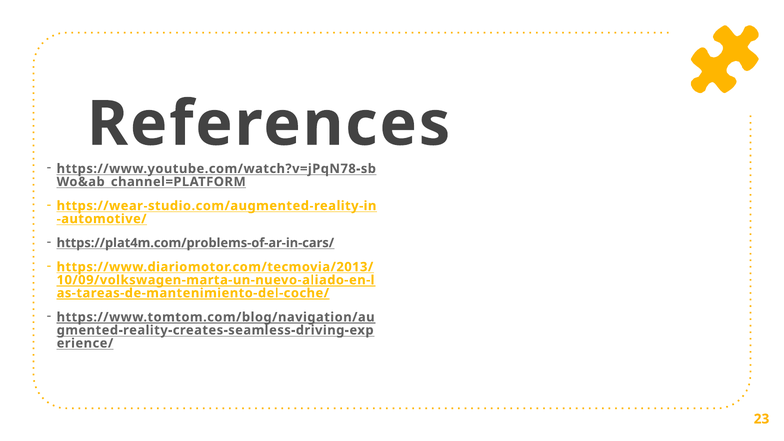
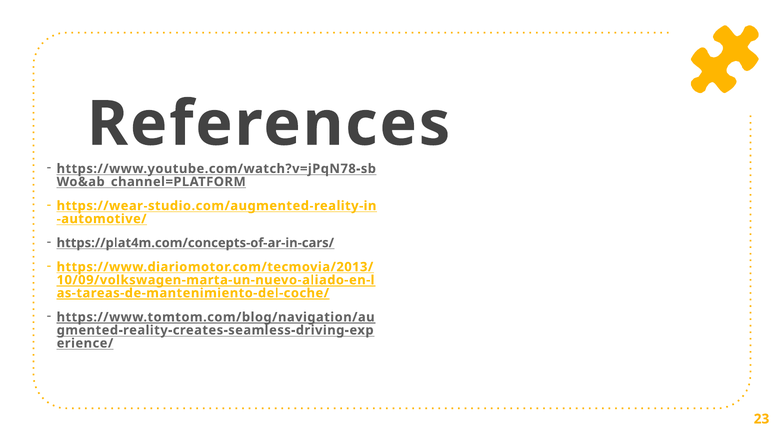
https://plat4m.com/problems-of-ar-in-cars/: https://plat4m.com/problems-of-ar-in-cars/ -> https://plat4m.com/concepts-of-ar-in-cars/ (195, 243)
